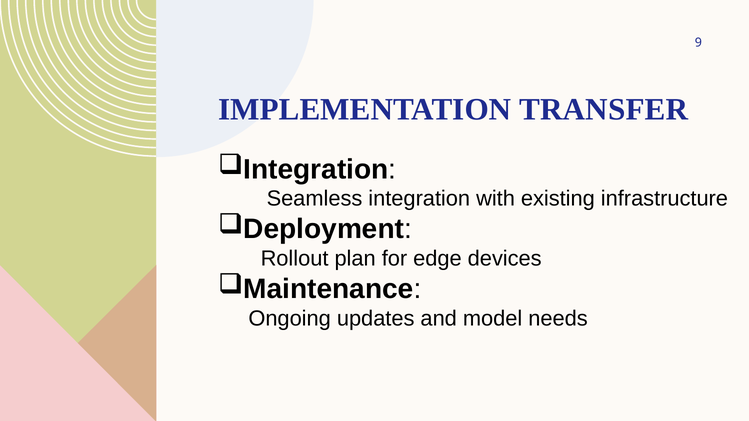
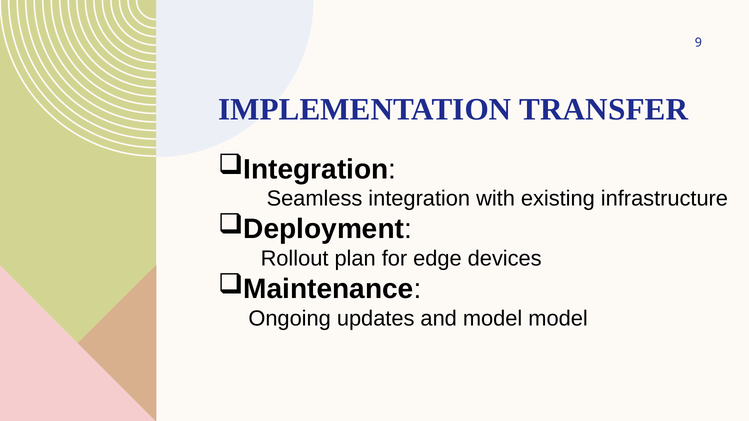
model needs: needs -> model (558, 319)
